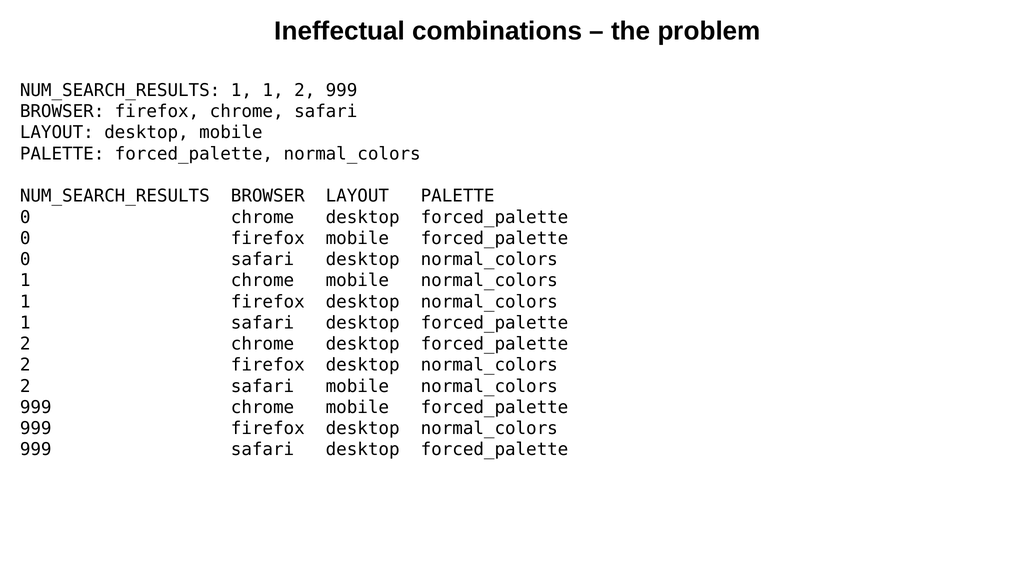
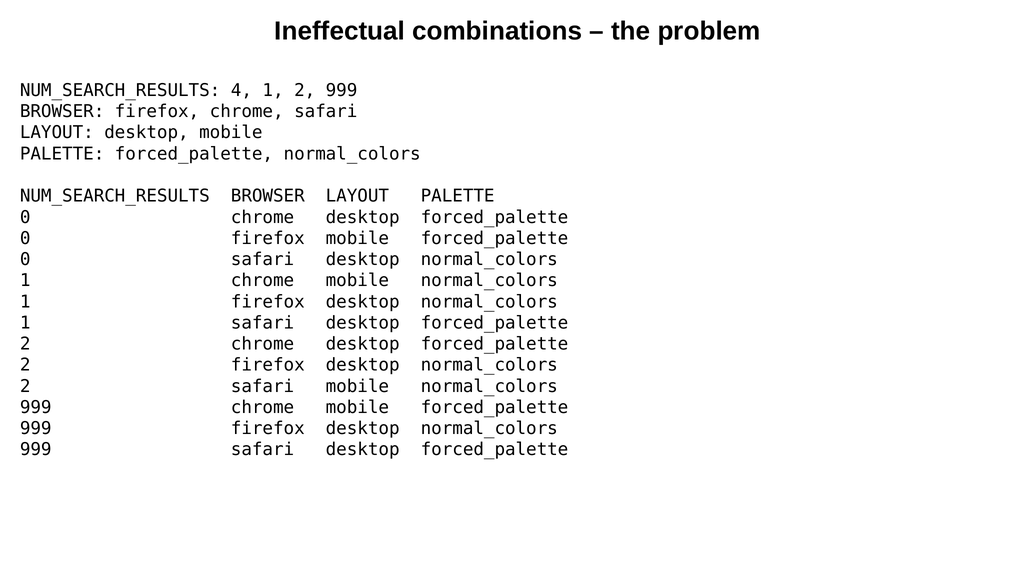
NUM_SEARCH_RESULTS 1: 1 -> 4 (241, 90)
